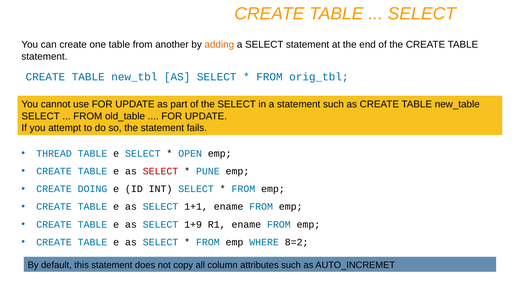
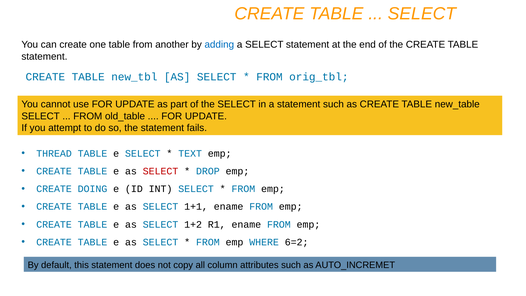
adding colour: orange -> blue (219, 45)
OPEN: OPEN -> TEXT (190, 153)
PUNE: PUNE -> DROP (208, 171)
1+9: 1+9 -> 1+2 (193, 224)
8=2: 8=2 -> 6=2 (297, 242)
